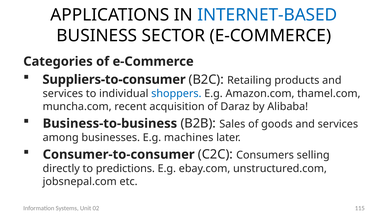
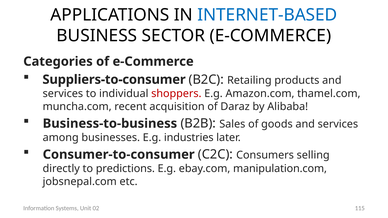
shoppers colour: blue -> red (176, 94)
machines: machines -> industries (189, 138)
unstructured.com: unstructured.com -> manipulation.com (280, 169)
